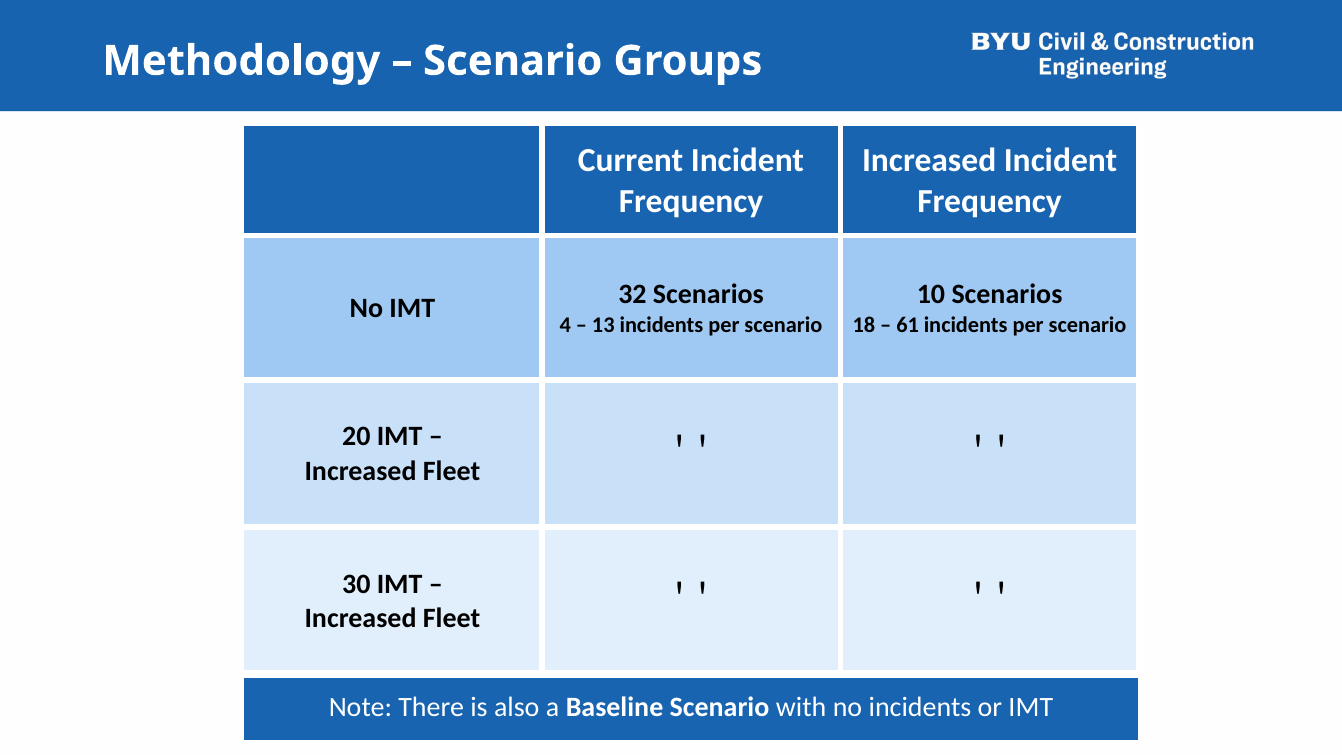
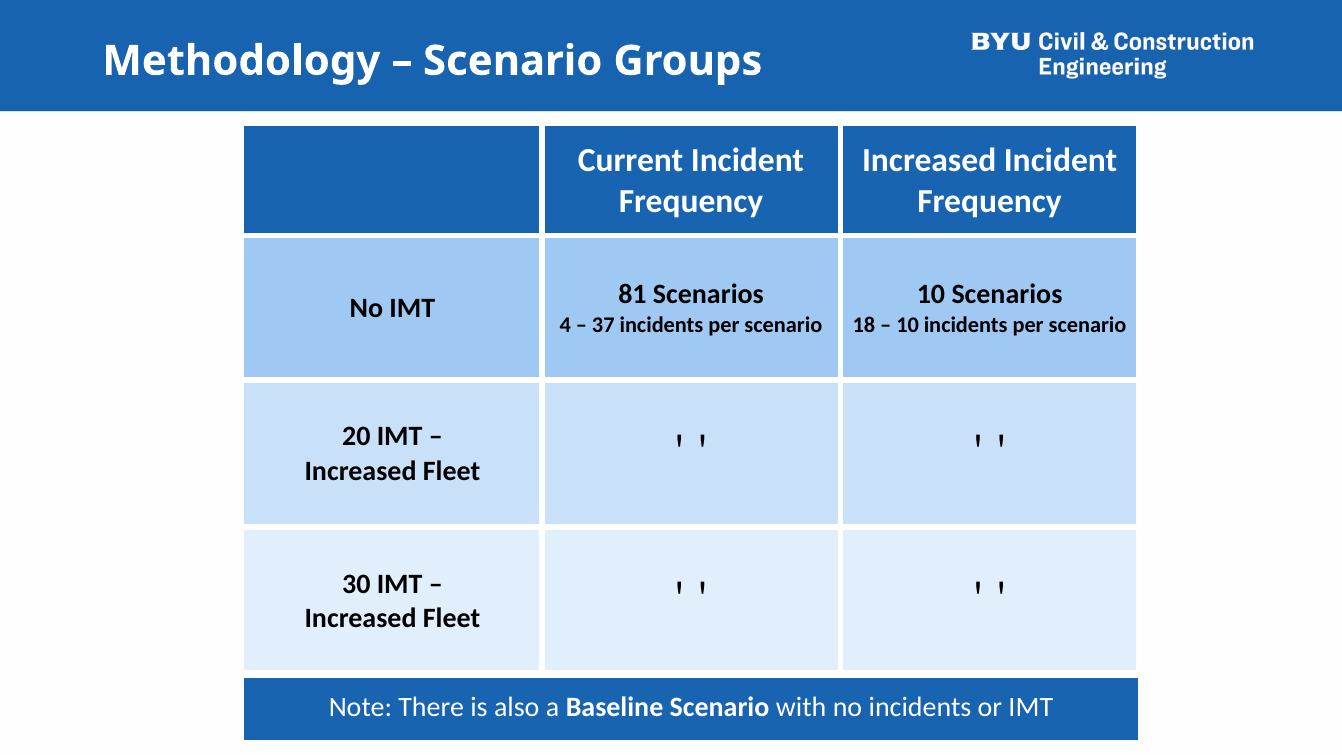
32: 32 -> 81 (632, 294)
13: 13 -> 37 (603, 325)
61: 61 -> 10 (908, 325)
